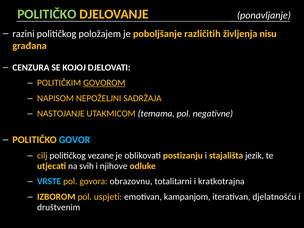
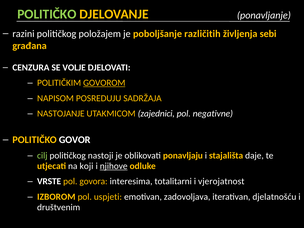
nisu: nisu -> sebi (268, 34)
KOJOJ: KOJOJ -> VOLJE (74, 68)
NEPOŽELJNI: NEPOŽELJNI -> POSREDUJU (99, 98)
temama: temama -> zajednici (156, 114)
GOVOR colour: light blue -> white (75, 140)
cilj colour: yellow -> light green (42, 156)
vezane: vezane -> nastoji (101, 156)
postizanju: postizanju -> ponavljaju (183, 156)
jezik: jezik -> daje (254, 156)
svih: svih -> koji (86, 166)
njihove underline: none -> present (114, 166)
VRSTE colour: light blue -> white (49, 181)
obrazovnu: obrazovnu -> interesima (131, 181)
kratkotrajna: kratkotrajna -> vjerojatnost (221, 181)
kampanjom: kampanjom -> zadovoljava (187, 197)
